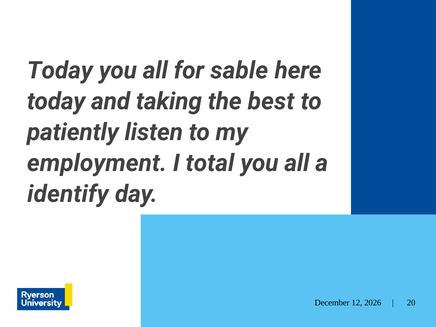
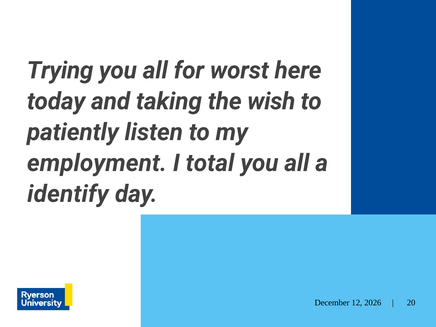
Today: Today -> Trying (60, 70)
sable: sable -> worst (239, 70)
best: best -> wish (271, 101)
